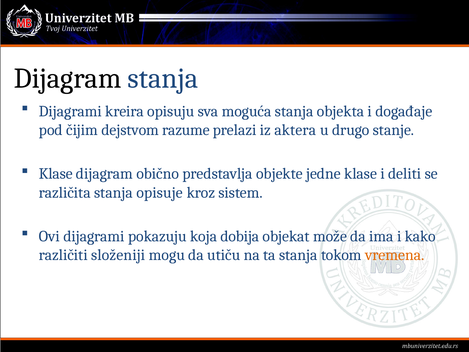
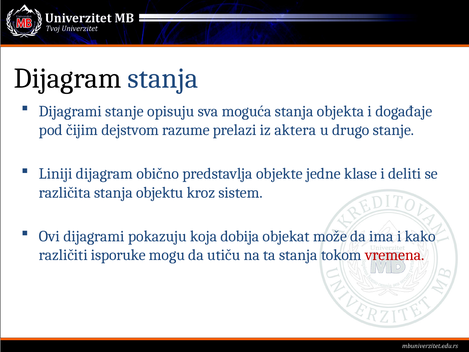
Dijagrami kreira: kreira -> stanje (125, 111)
Klase: Klase -> Liniji (56, 174)
opisuje: opisuje -> objektu (160, 192)
složeniji: složeniji -> isporuke (118, 255)
vremena colour: orange -> red (395, 255)
